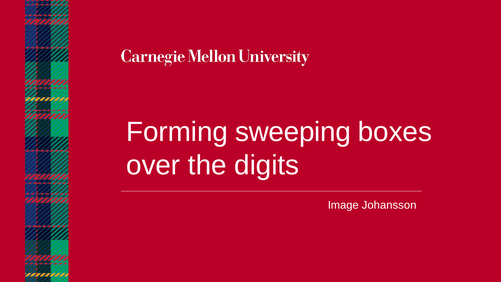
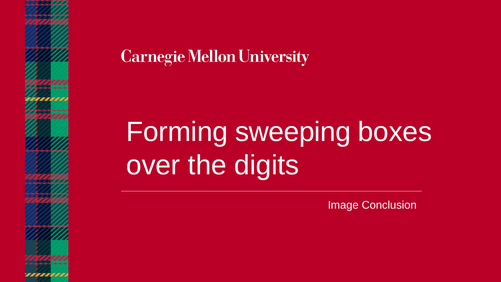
Johansson: Johansson -> Conclusion (389, 205)
